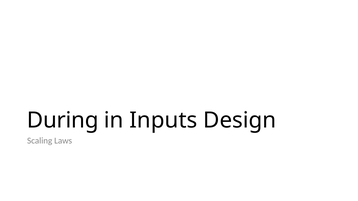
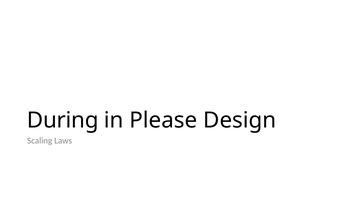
Inputs: Inputs -> Please (163, 120)
